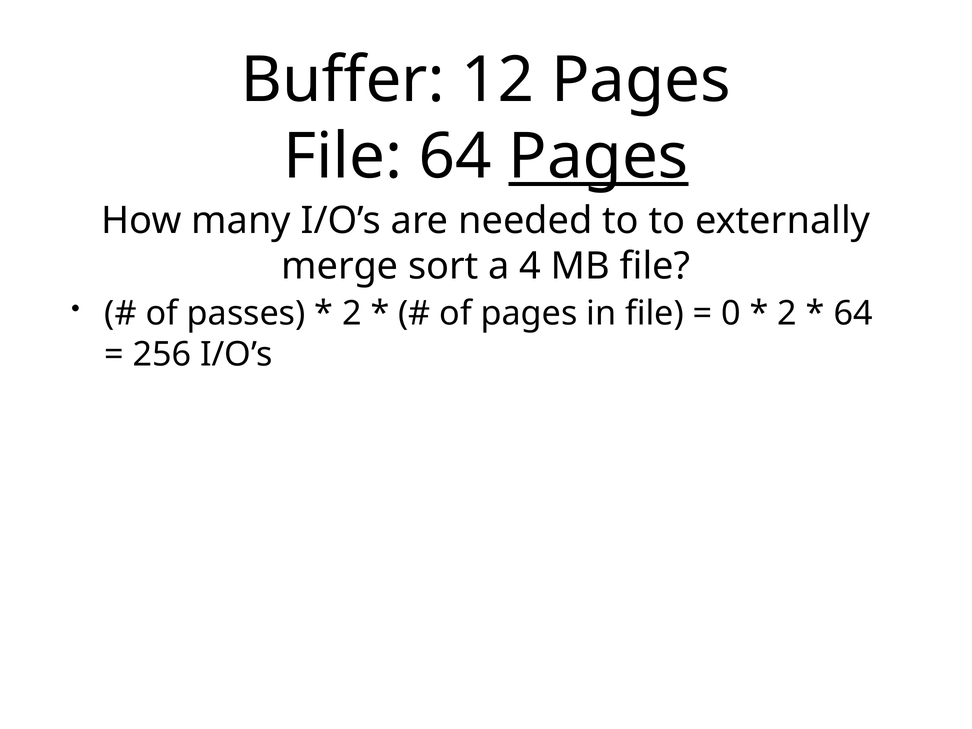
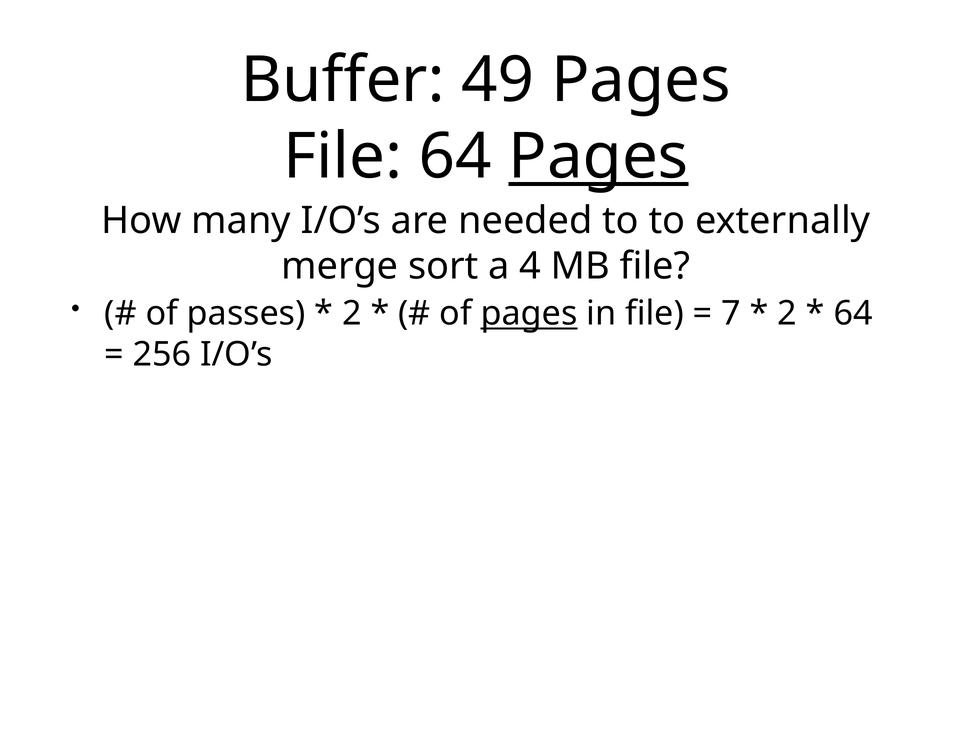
12: 12 -> 49 (498, 80)
pages underline: none -> present (529, 314)
0: 0 -> 7 (731, 314)
